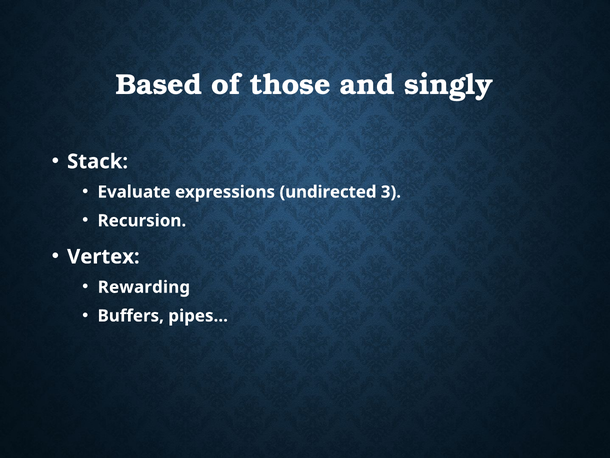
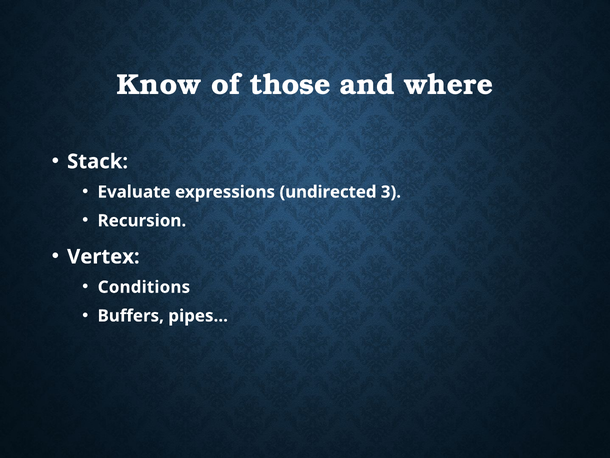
Based: Based -> Know (159, 85)
singly: singly -> where (449, 85)
Rewarding: Rewarding -> Conditions (144, 287)
